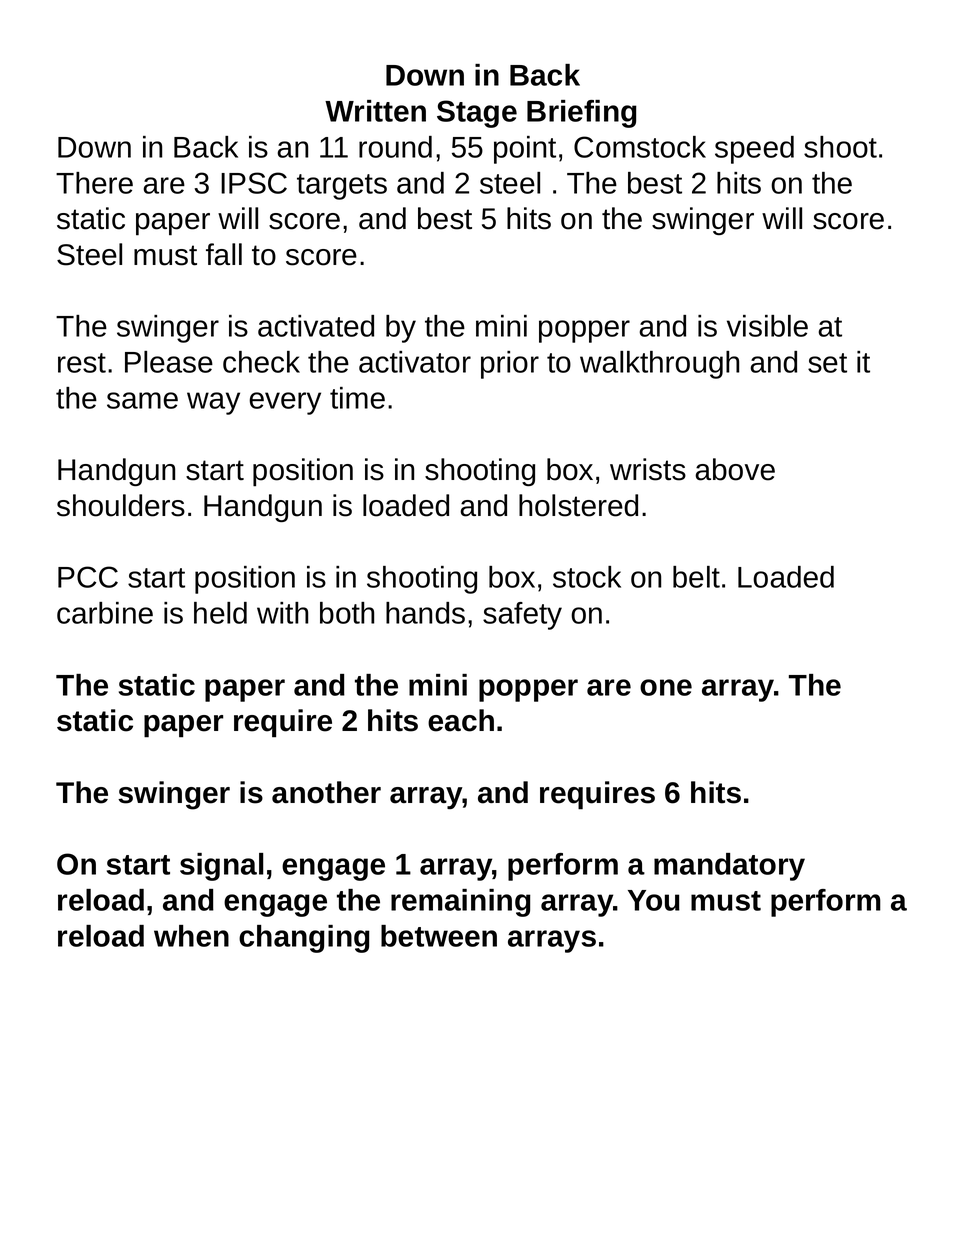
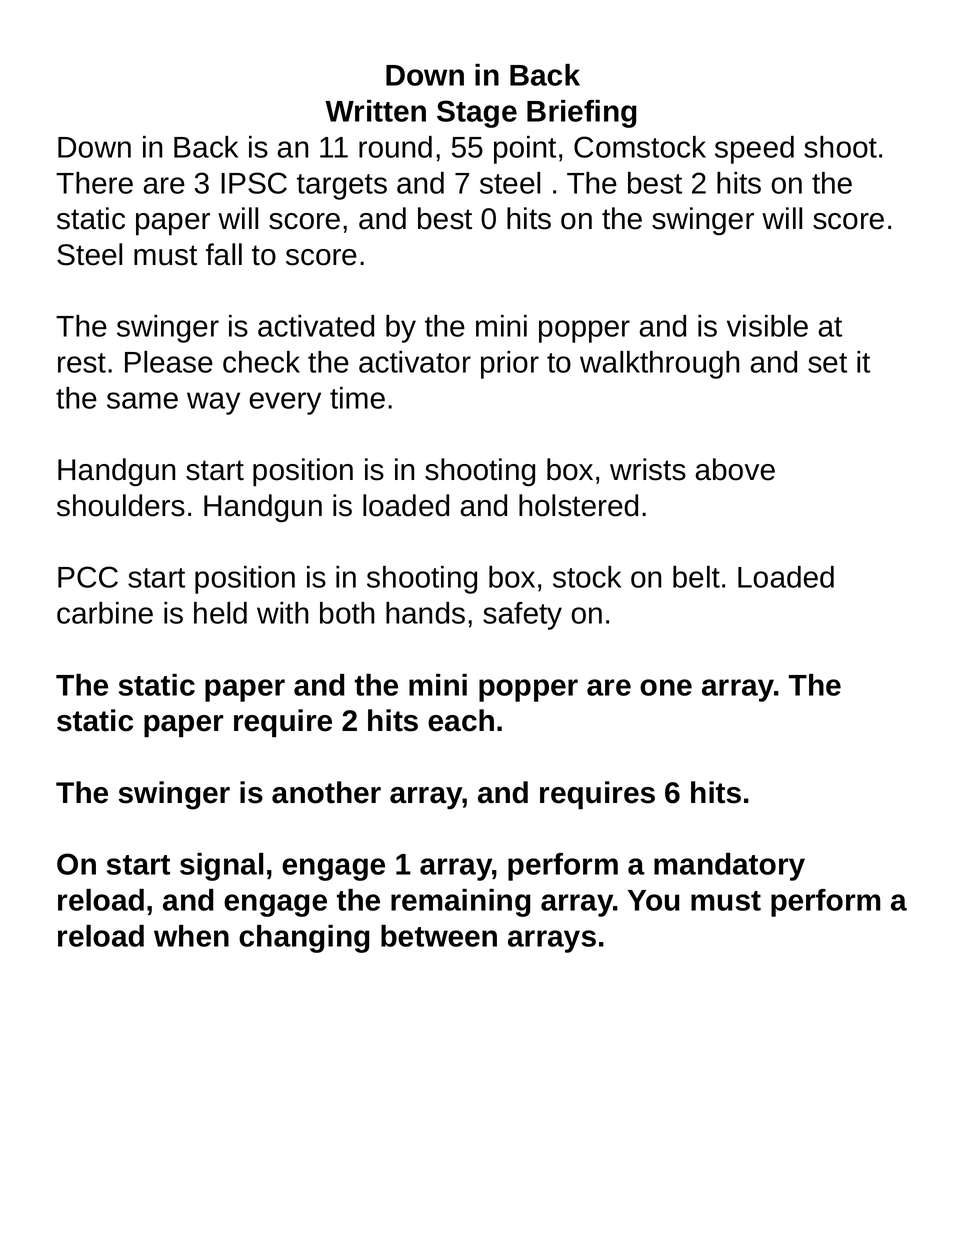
and 2: 2 -> 7 (463, 184)
5: 5 -> 0 (489, 219)
